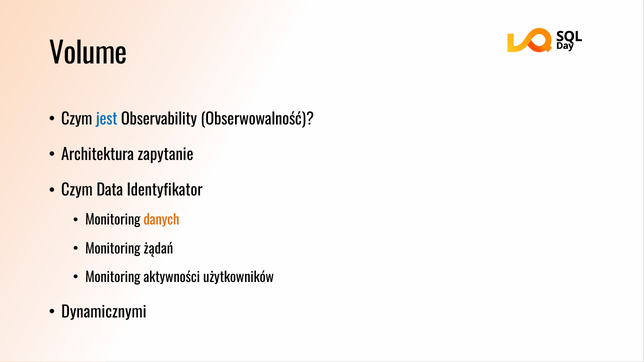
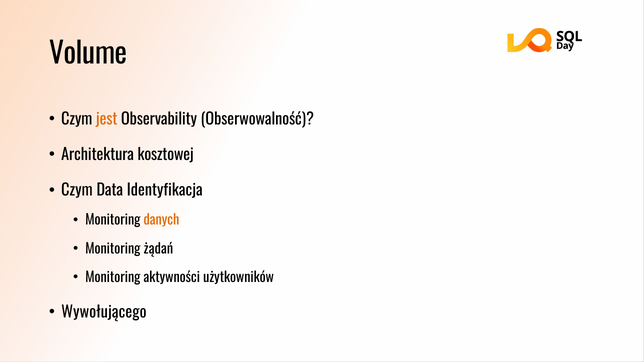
jest colour: blue -> orange (107, 119)
zapytanie: zapytanie -> kosztowej (166, 155)
Identyfikator: Identyfikator -> Identyfikacja (165, 191)
Dynamicznymi: Dynamicznymi -> Wywołującego (104, 312)
